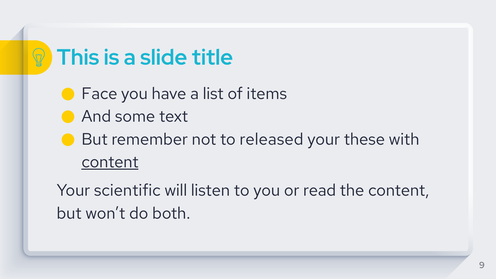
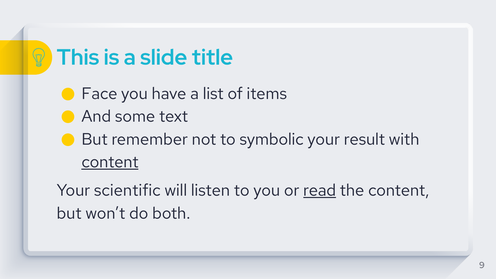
released: released -> symbolic (272, 139)
these: these -> result (364, 139)
read underline: none -> present (320, 190)
